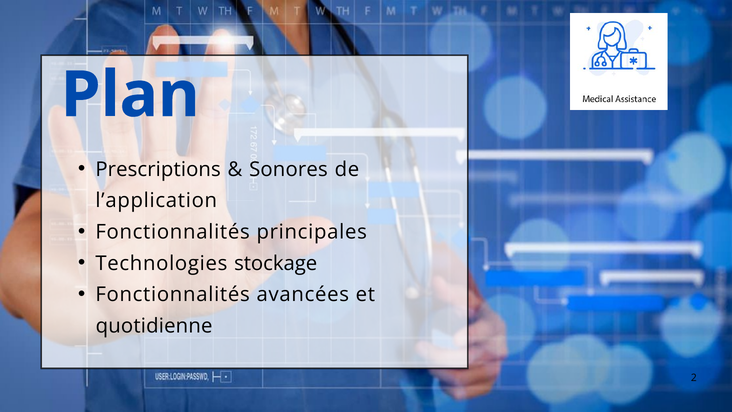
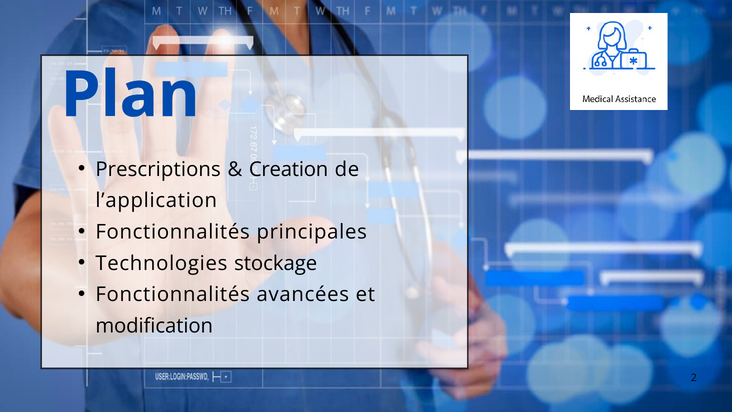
Sonores: Sonores -> Creation (289, 169)
quotidienne: quotidienne -> modification (154, 326)
